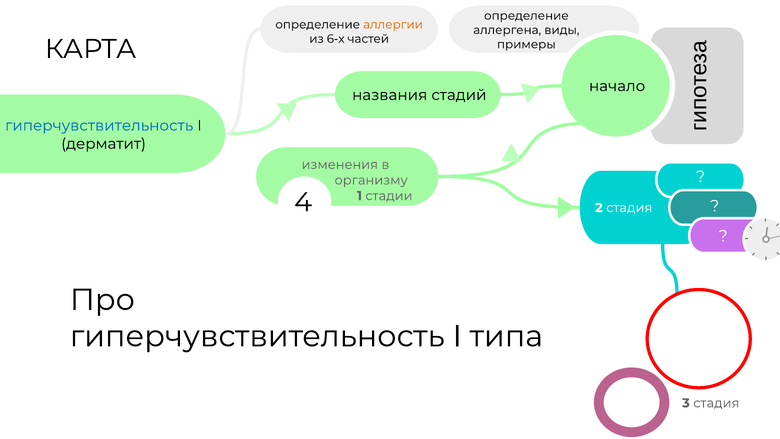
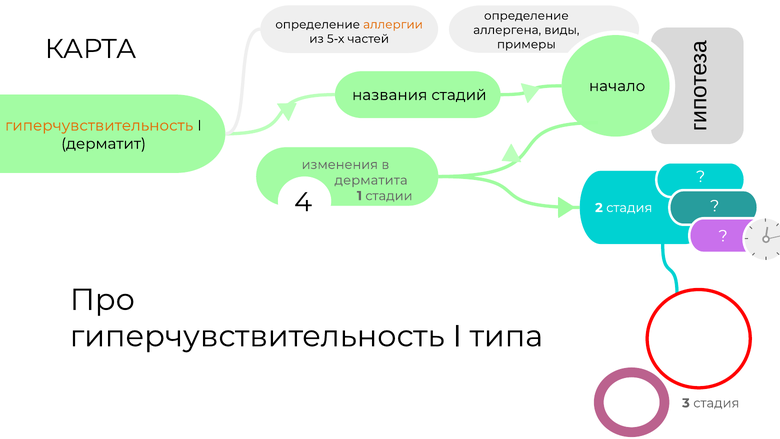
6-х: 6-х -> 5-х (336, 39)
гиперчувствительность colour: blue -> orange (99, 126)
организму: организму -> дерматита (371, 180)
